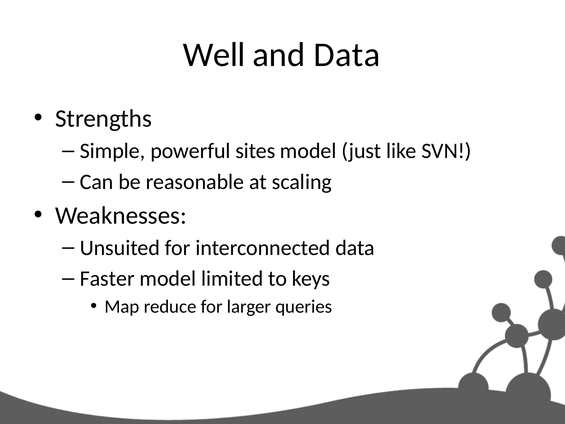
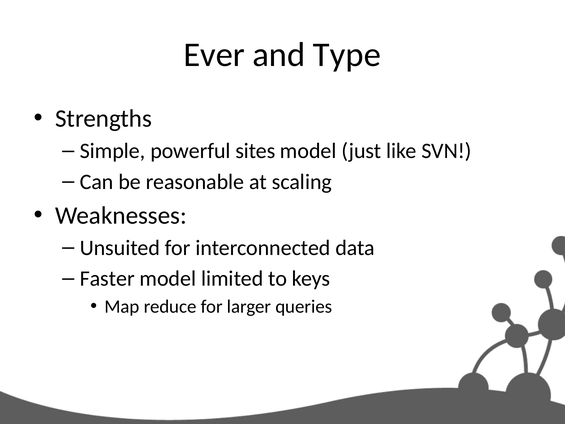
Well: Well -> Ever (214, 55)
and Data: Data -> Type (347, 55)
